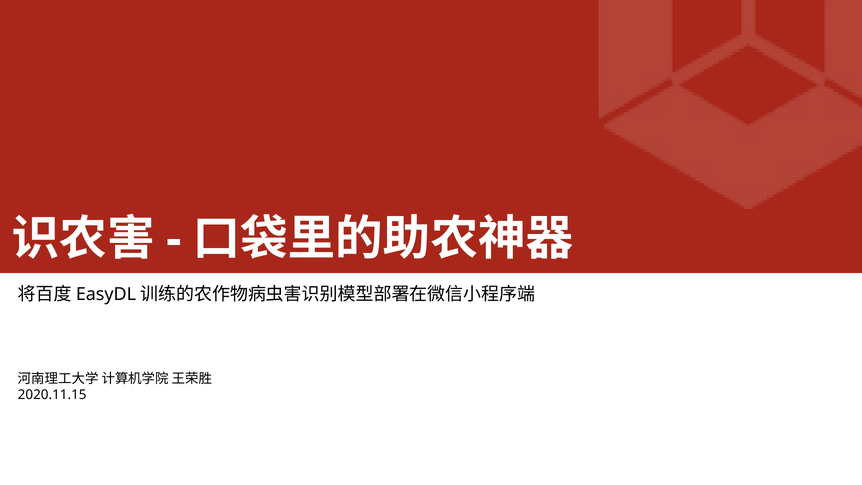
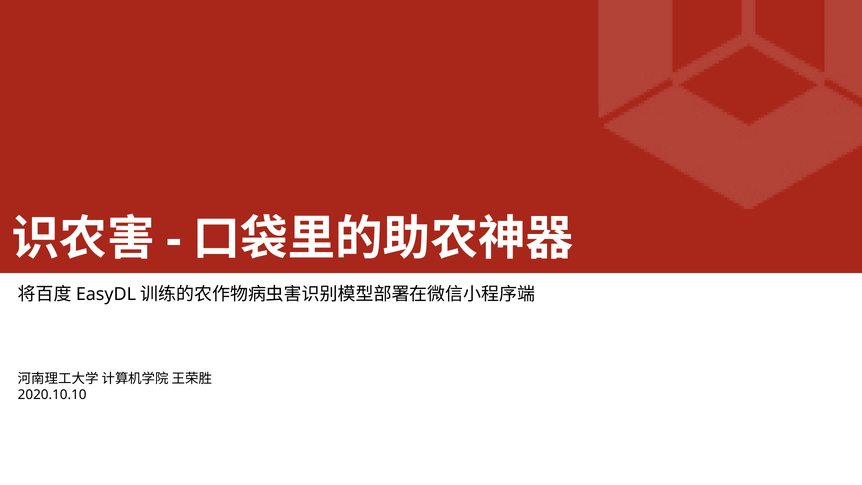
2020.11.15: 2020.11.15 -> 2020.10.10 (52, 395)
